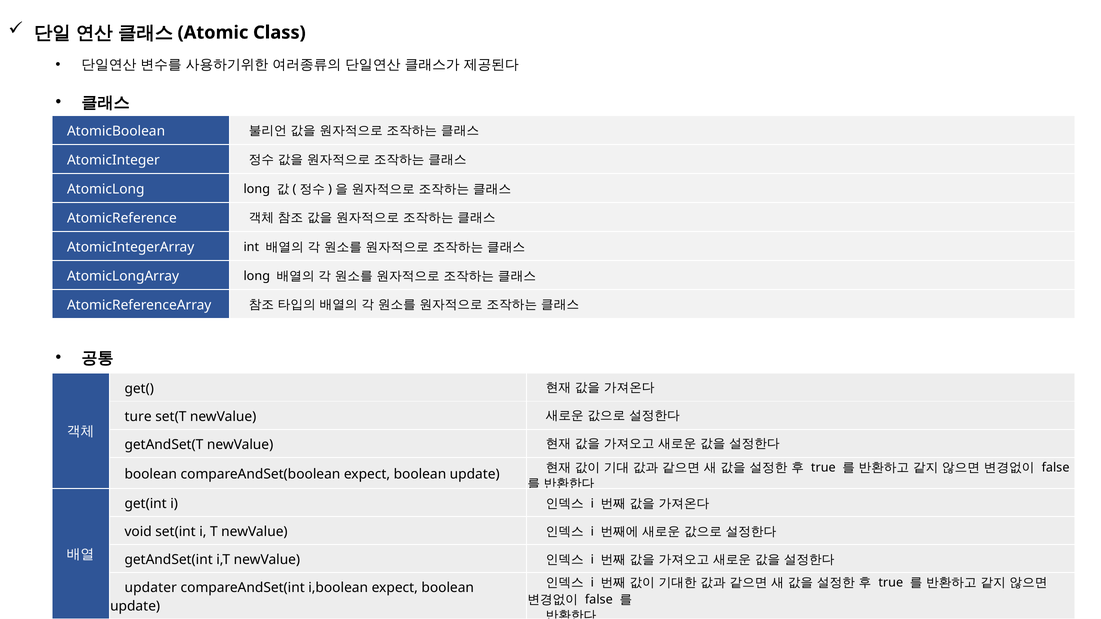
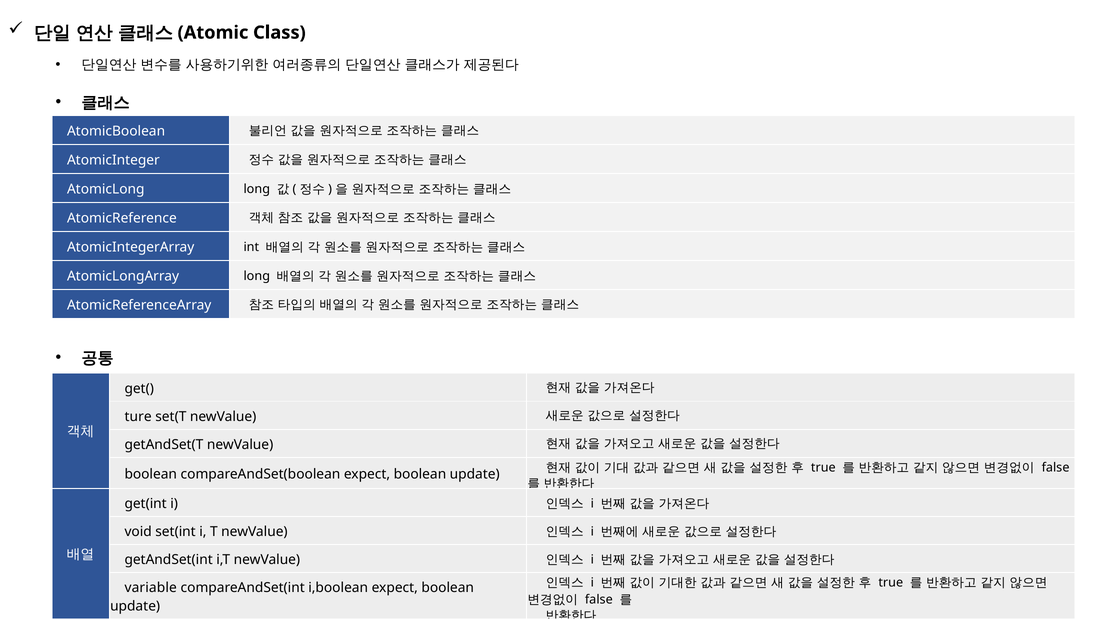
updater: updater -> variable (151, 588)
